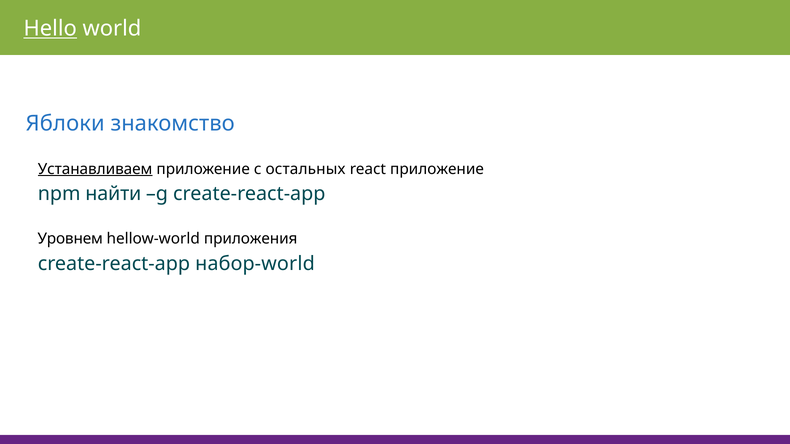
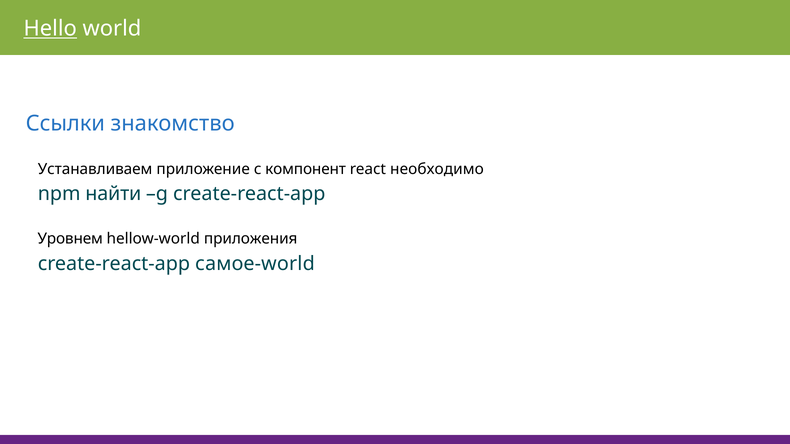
Яблоки: Яблоки -> Ссылки (65, 124)
Устанавливаем underline: present -> none (95, 169)
остальных: остальных -> компонент (306, 169)
react приложение: приложение -> необходимо (437, 169)
набор-world: набор-world -> самое-world (255, 264)
